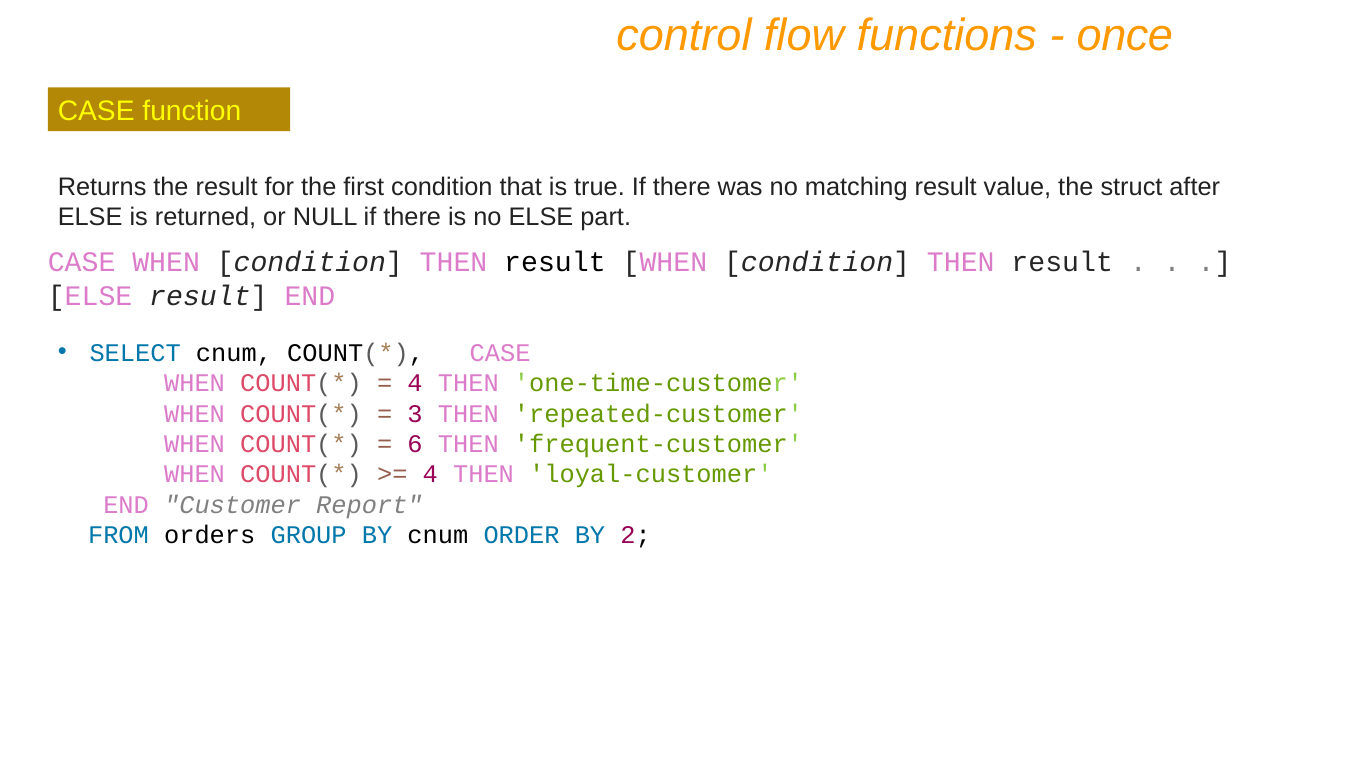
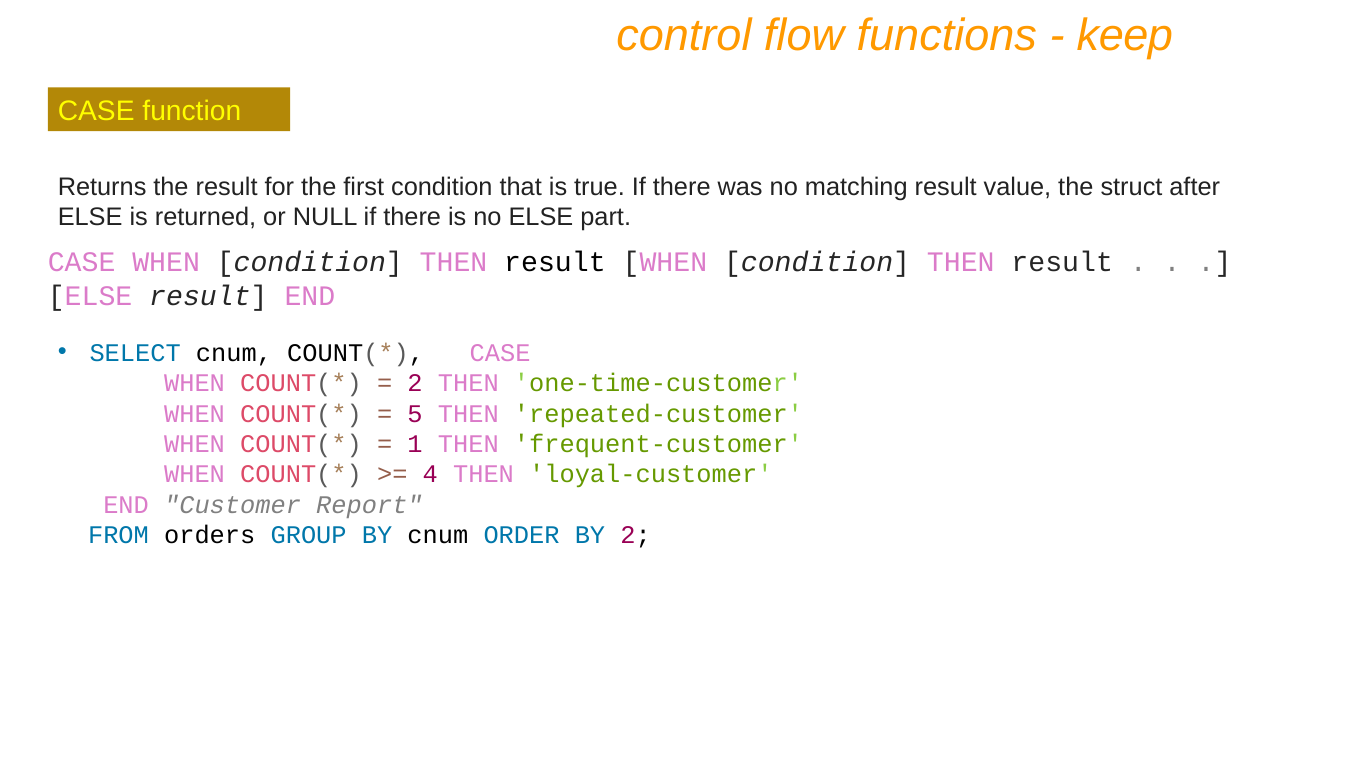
once: once -> keep (1125, 35)
4: 4 -> 2 (415, 383)
3: 3 -> 5 (415, 413)
6: 6 -> 1 (415, 444)
